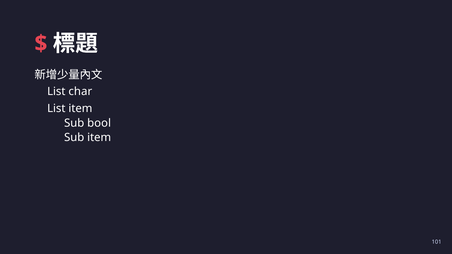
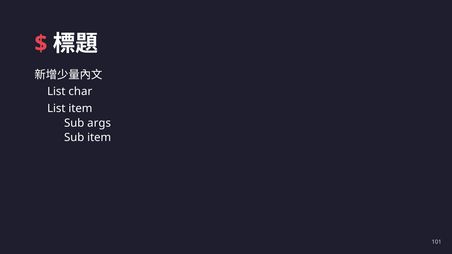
bool: bool -> args (99, 123)
